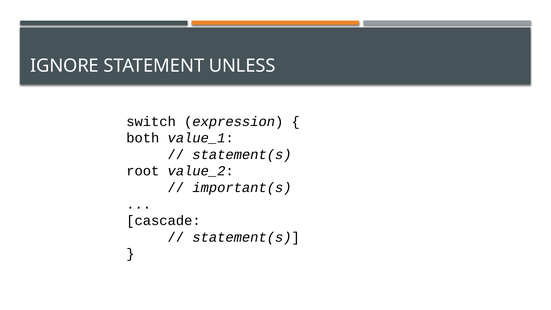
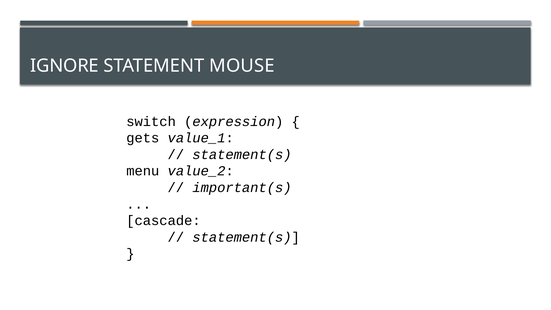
UNLESS: UNLESS -> MOUSE (242, 66)
both: both -> gets (143, 138)
root: root -> menu (143, 171)
